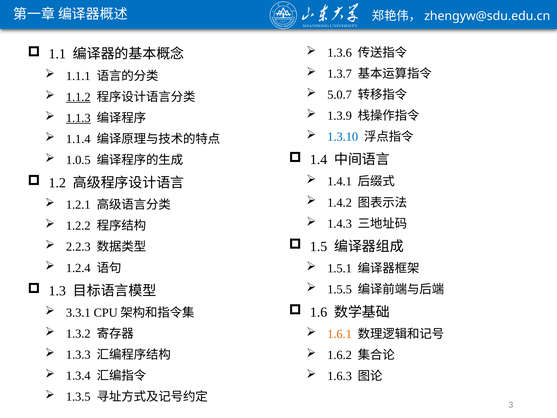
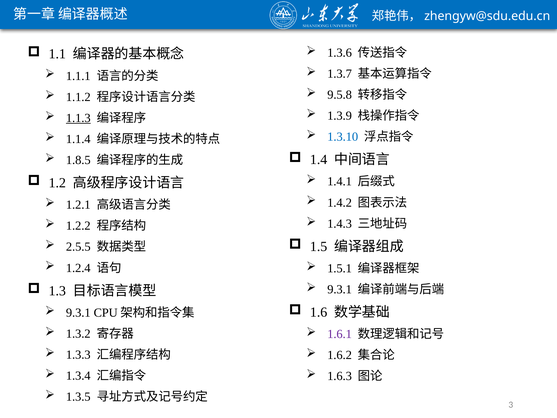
5.0.7: 5.0.7 -> 9.5.8 (340, 95)
1.1.2 underline: present -> none (78, 97)
1.0.5: 1.0.5 -> 1.8.5 (78, 160)
2.2.3: 2.2.3 -> 2.5.5 (78, 247)
1.5.5: 1.5.5 -> 9.3.1 (340, 289)
3.3.1: 3.3.1 -> 9.3.1 (78, 312)
1.6.1 colour: orange -> purple (340, 334)
